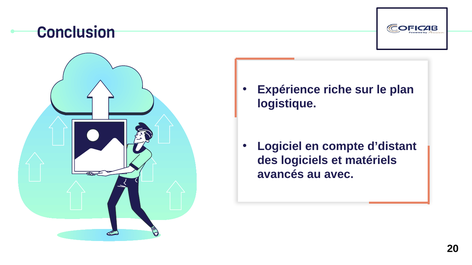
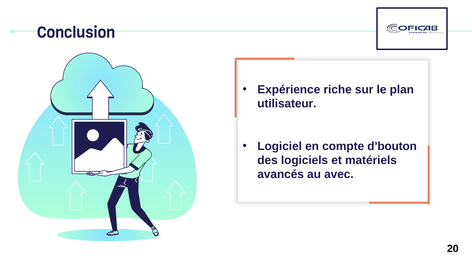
logistique: logistique -> utilisateur (287, 104)
d’distant: d’distant -> d’bouton (392, 146)
